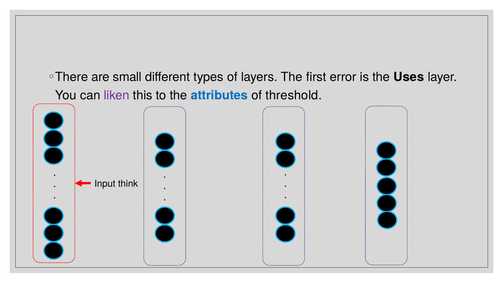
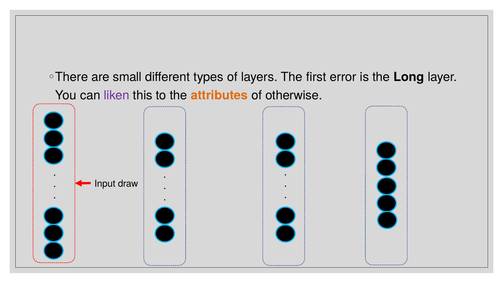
Uses: Uses -> Long (409, 77)
attributes colour: blue -> orange (219, 95)
threshold: threshold -> otherwise (294, 95)
think: think -> draw (128, 184)
